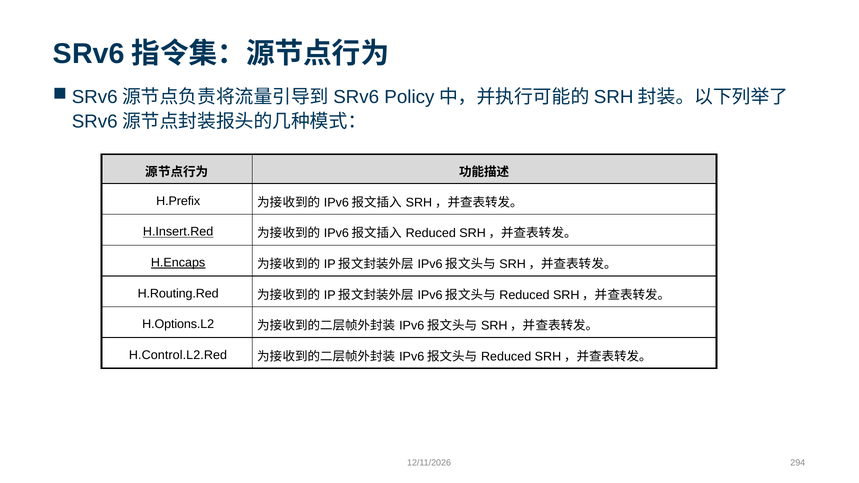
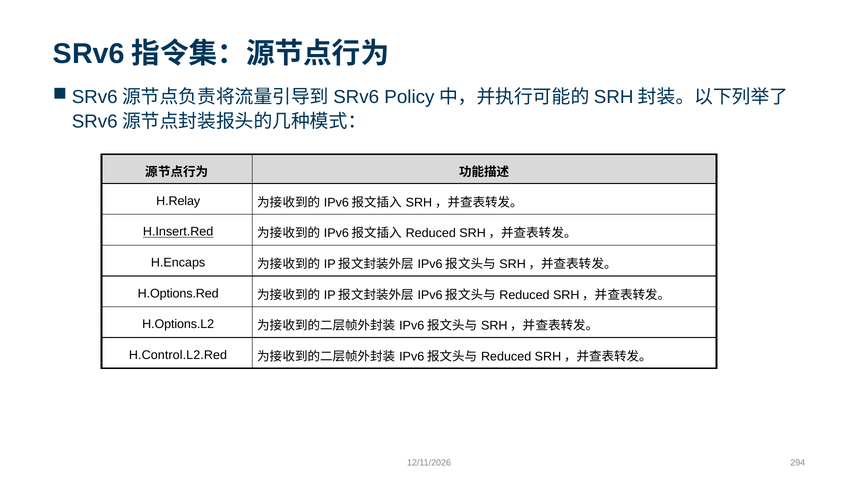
H.Prefix: H.Prefix -> H.Relay (178, 201)
H.Encaps underline: present -> none (178, 263)
H.Routing.Red: H.Routing.Red -> H.Options.Red (178, 294)
